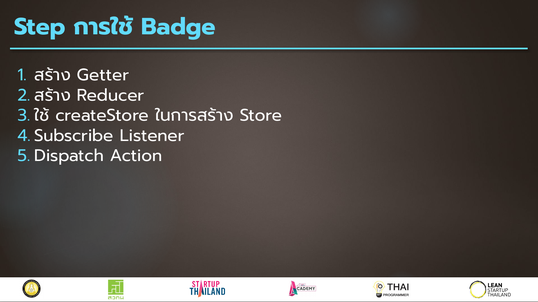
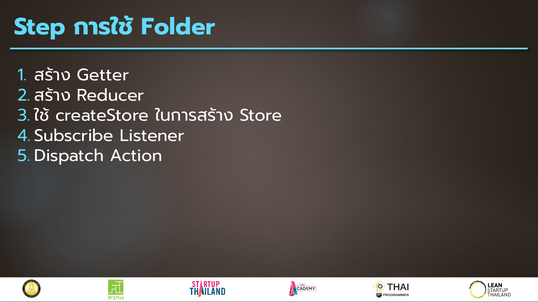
Badge: Badge -> Folder (178, 27)
